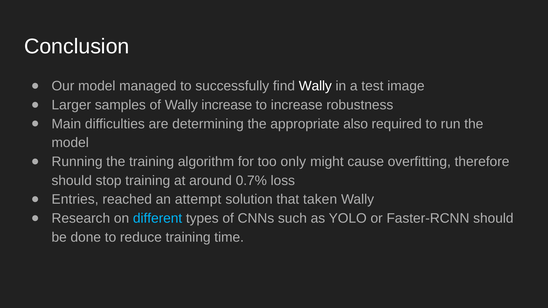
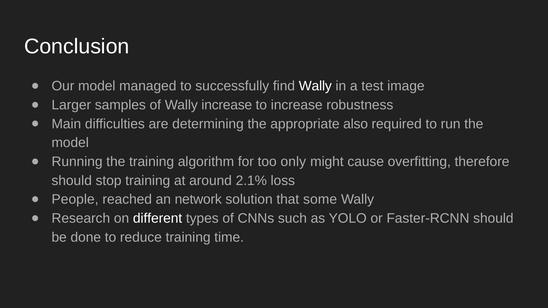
0.7%: 0.7% -> 2.1% (251, 181)
Entries: Entries -> People (75, 200)
attempt: attempt -> network (198, 200)
taken: taken -> some (320, 200)
different colour: light blue -> white (158, 218)
